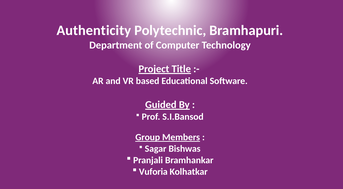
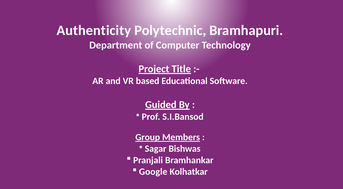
Vuforia: Vuforia -> Google (153, 171)
